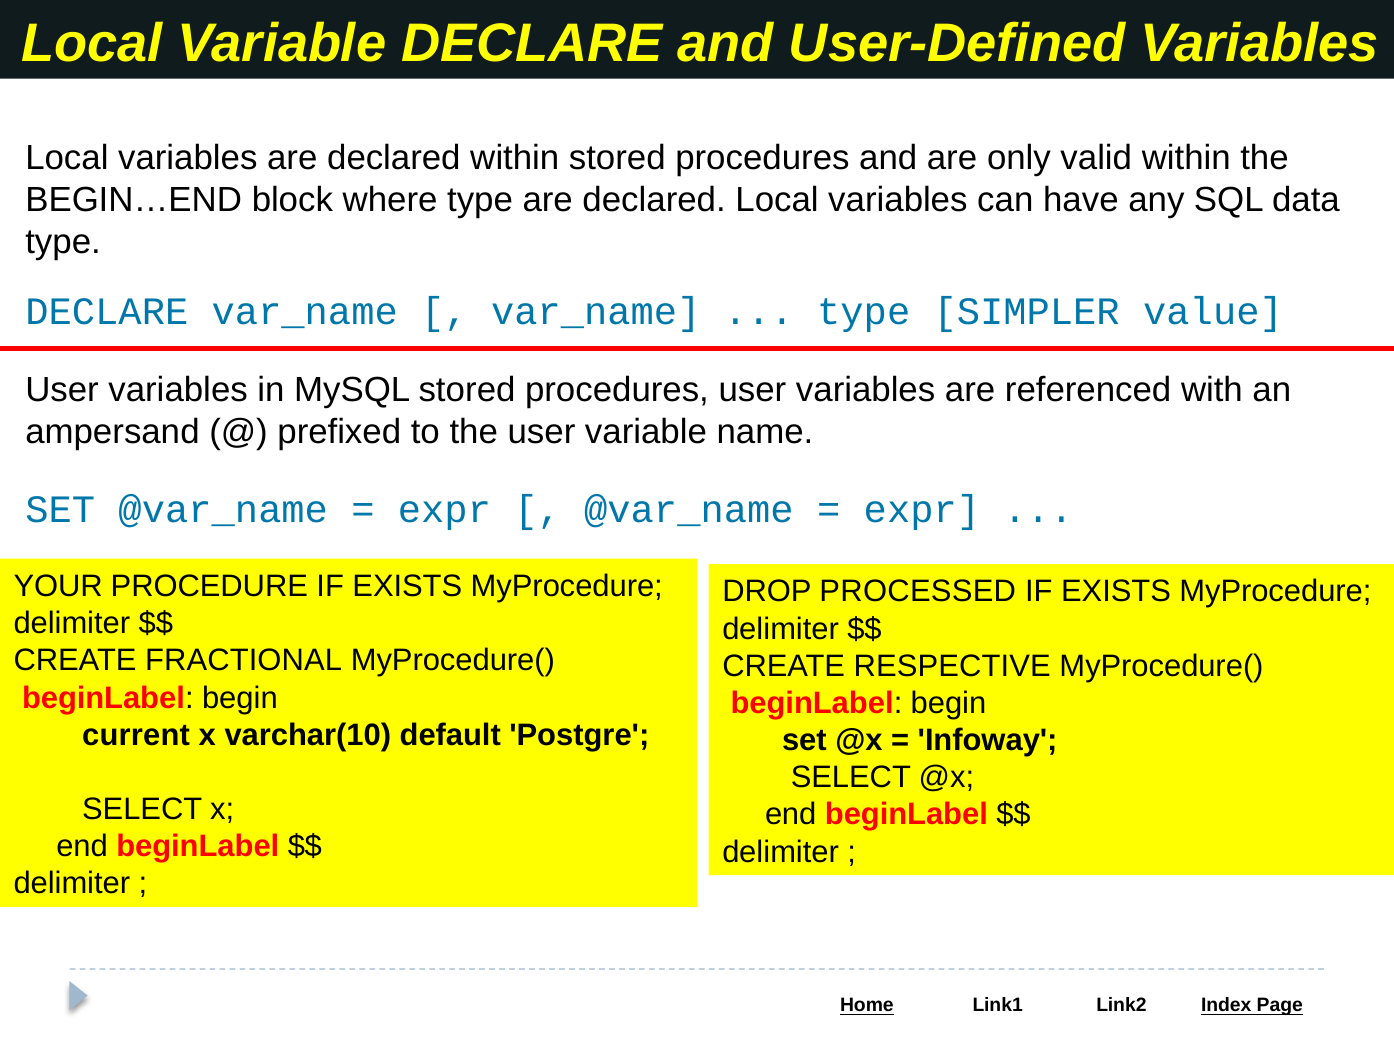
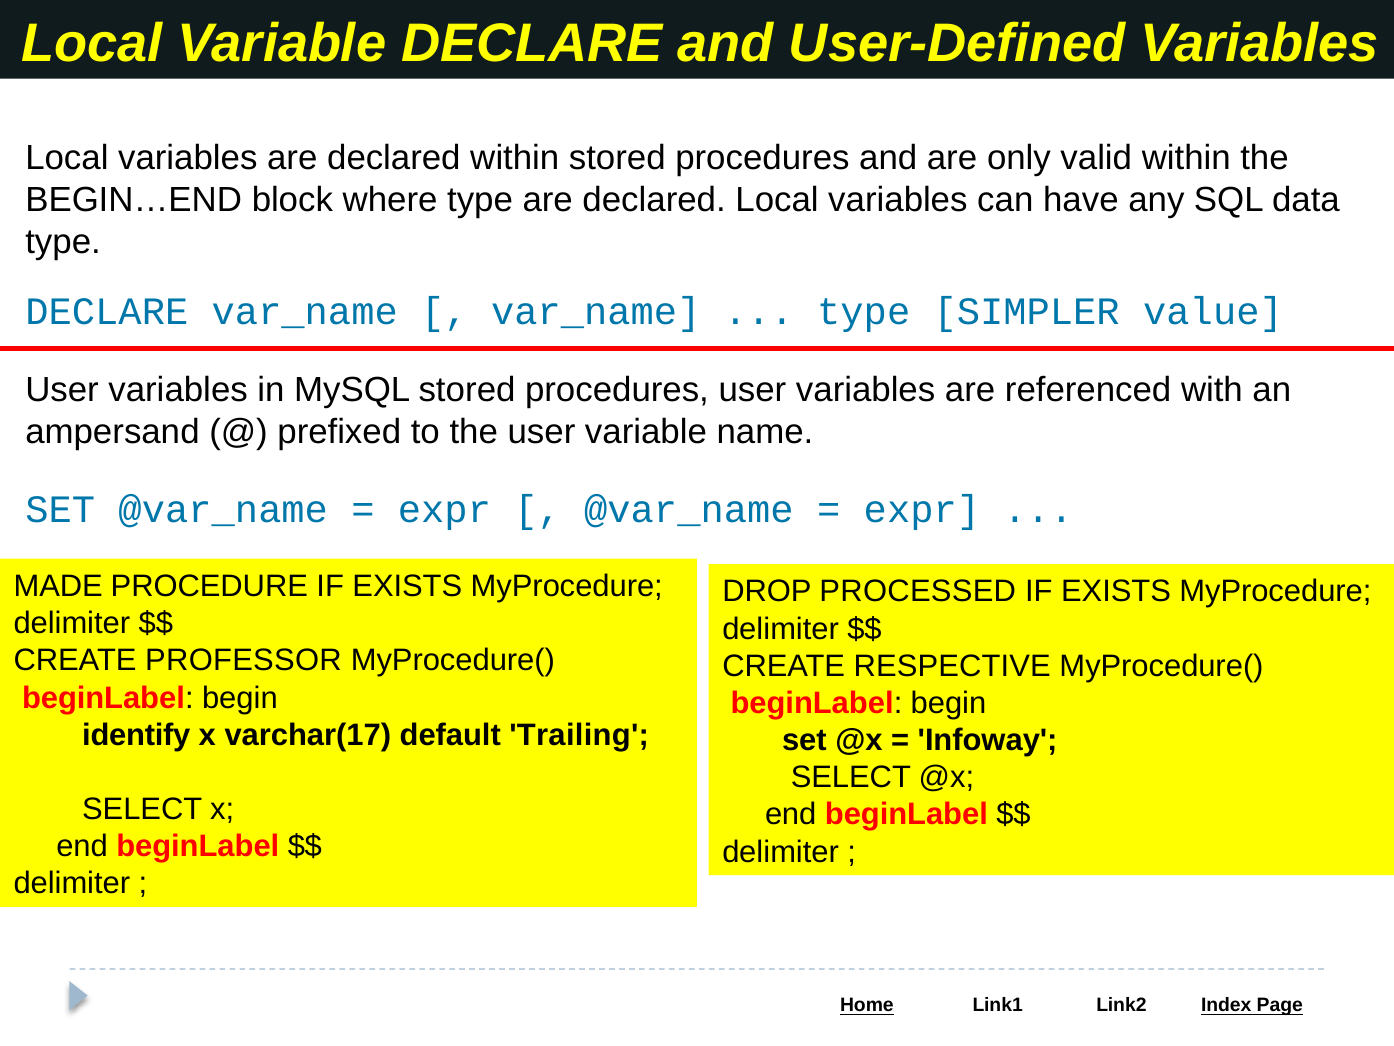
YOUR: YOUR -> MADE (58, 586)
FRACTIONAL: FRACTIONAL -> PROFESSOR (243, 660)
current: current -> identify (136, 735)
varchar(10: varchar(10 -> varchar(17 (308, 735)
Postgre: Postgre -> Trailing (579, 735)
